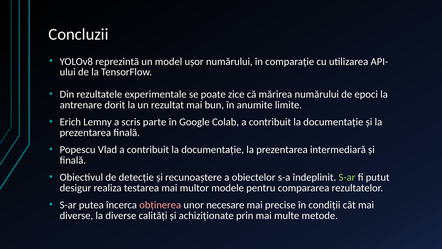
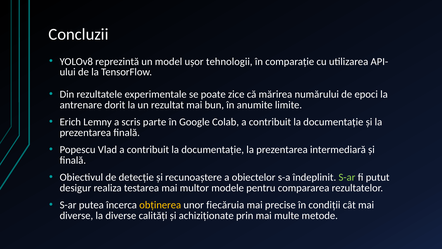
ușor numărului: numărului -> tehnologii (229, 61)
obținerea colour: pink -> yellow (160, 205)
necesare: necesare -> fiecăruia (225, 205)
